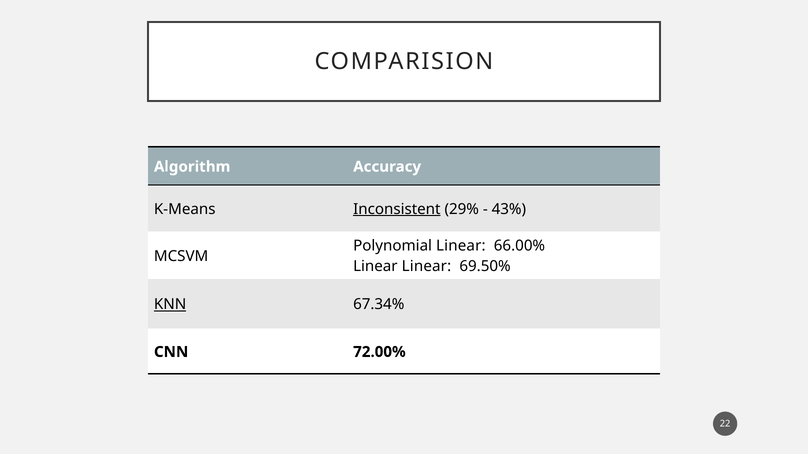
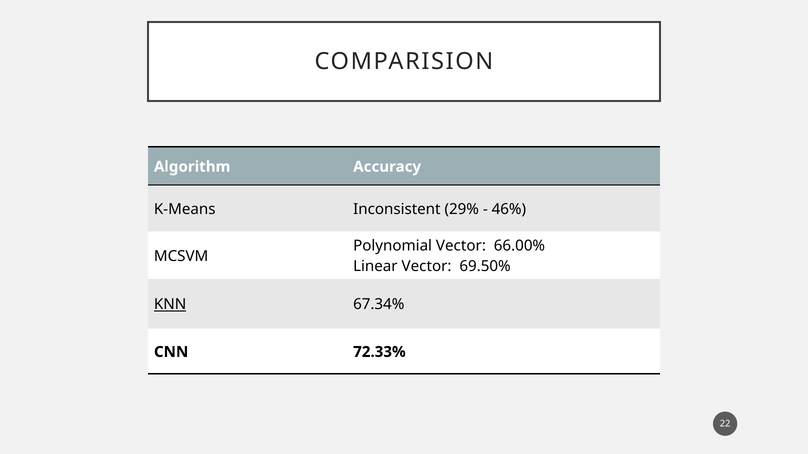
Inconsistent underline: present -> none (397, 209)
43%: 43% -> 46% (509, 209)
Polynomial Linear: Linear -> Vector (461, 246)
Linear Linear: Linear -> Vector (427, 267)
72.00%: 72.00% -> 72.33% (379, 352)
